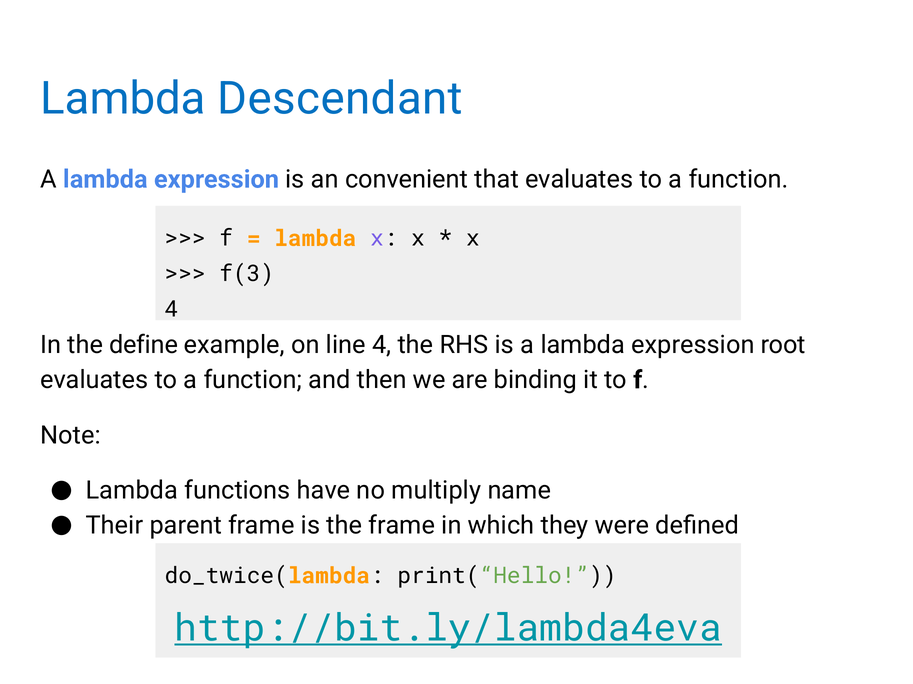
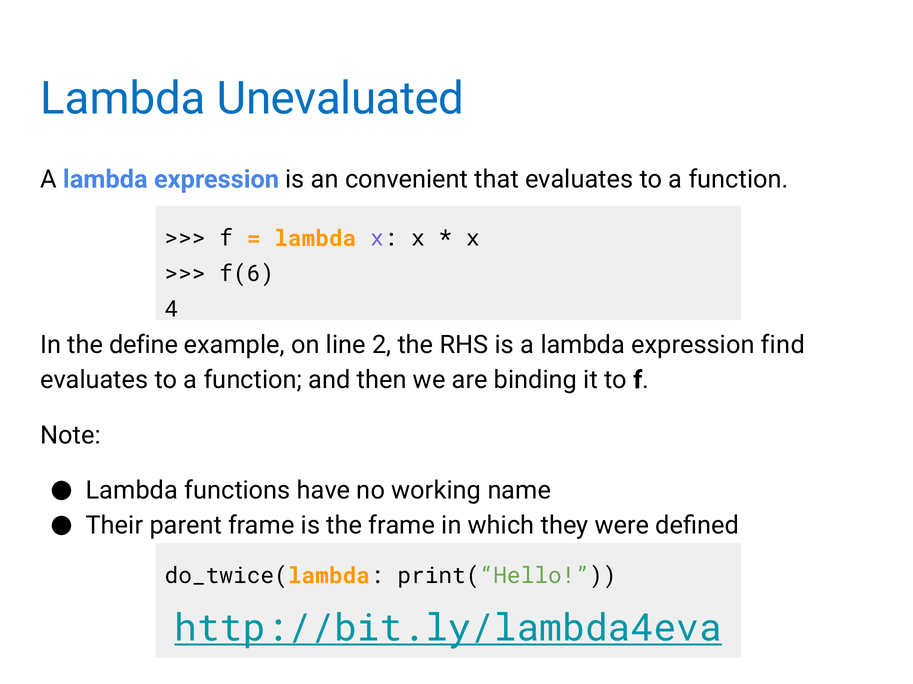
Descendant: Descendant -> Unevaluated (340, 99)
f(3: f(3 -> f(6 (247, 274)
line 4: 4 -> 2 (382, 345)
root: root -> find (783, 345)
multiply: multiply -> working (436, 491)
